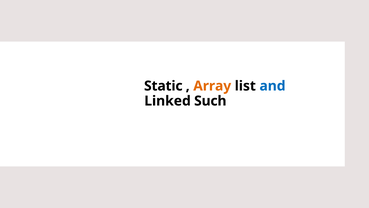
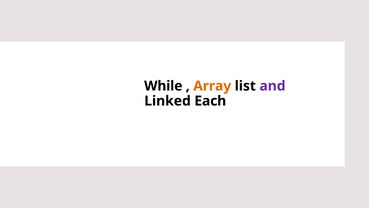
Static: Static -> While (163, 86)
and colour: blue -> purple (272, 86)
Such: Such -> Each (210, 101)
